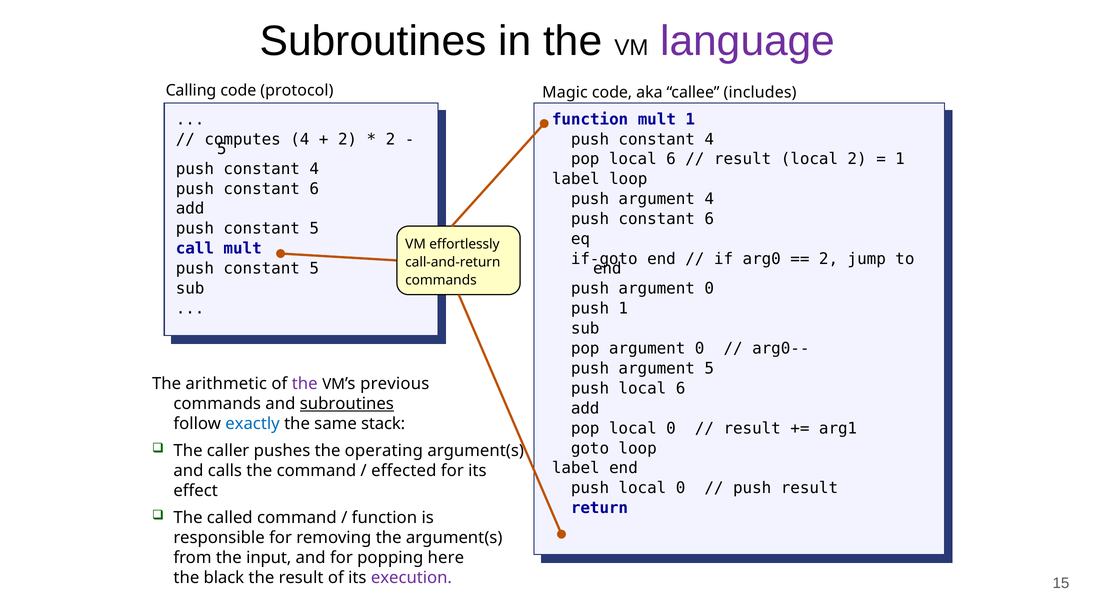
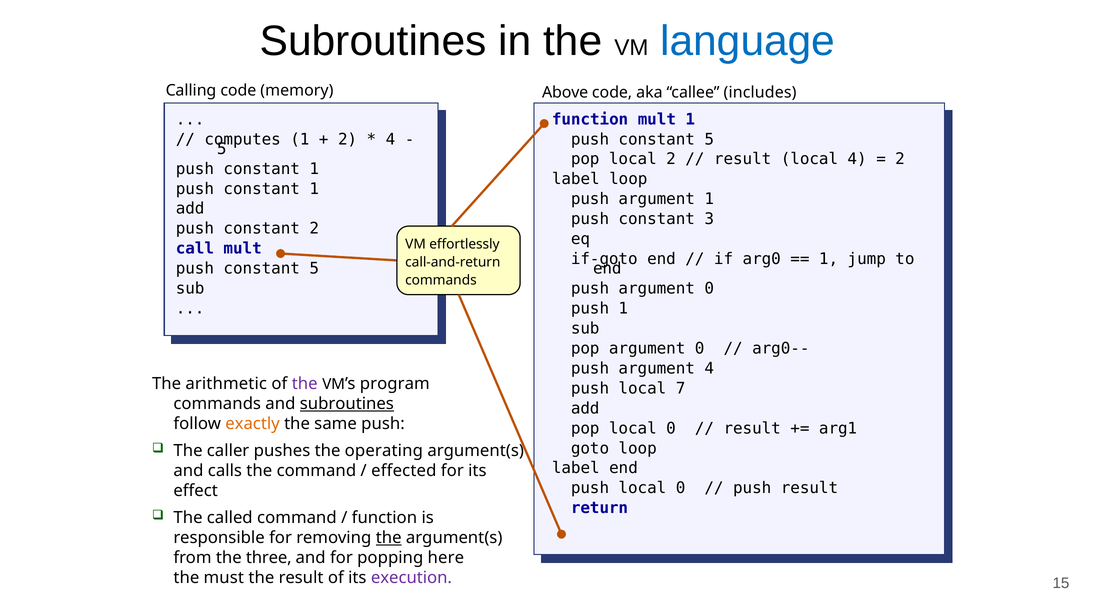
language colour: purple -> blue (748, 41)
protocol: protocol -> memory (297, 90)
Magic: Magic -> Above (565, 93)
4: 4 -> 1 (300, 139)
2: 2 -> 4 (391, 139)
4: 4 -> 5 (709, 139)
6: 6 -> 2 (671, 159)
2: 2 -> 4 (857, 159)
1: 1 -> 2 (900, 159)
4: 4 -> 1 (314, 169)
6: 6 -> 1 (314, 189)
4: 4 -> 1 (709, 199)
6: 6 -> 3 (709, 219)
5: 5 -> 2 (314, 229)
2: 2 -> 1 (829, 259)
5: 5 -> 4 (709, 368)
previous: previous -> program (395, 384)
6: 6 -> 7 (681, 388)
exactly colour: blue -> orange (252, 424)
same stack: stack -> push (383, 424)
the underline: none -> present (389, 538)
input: input -> three (269, 558)
black: black -> must (224, 578)
